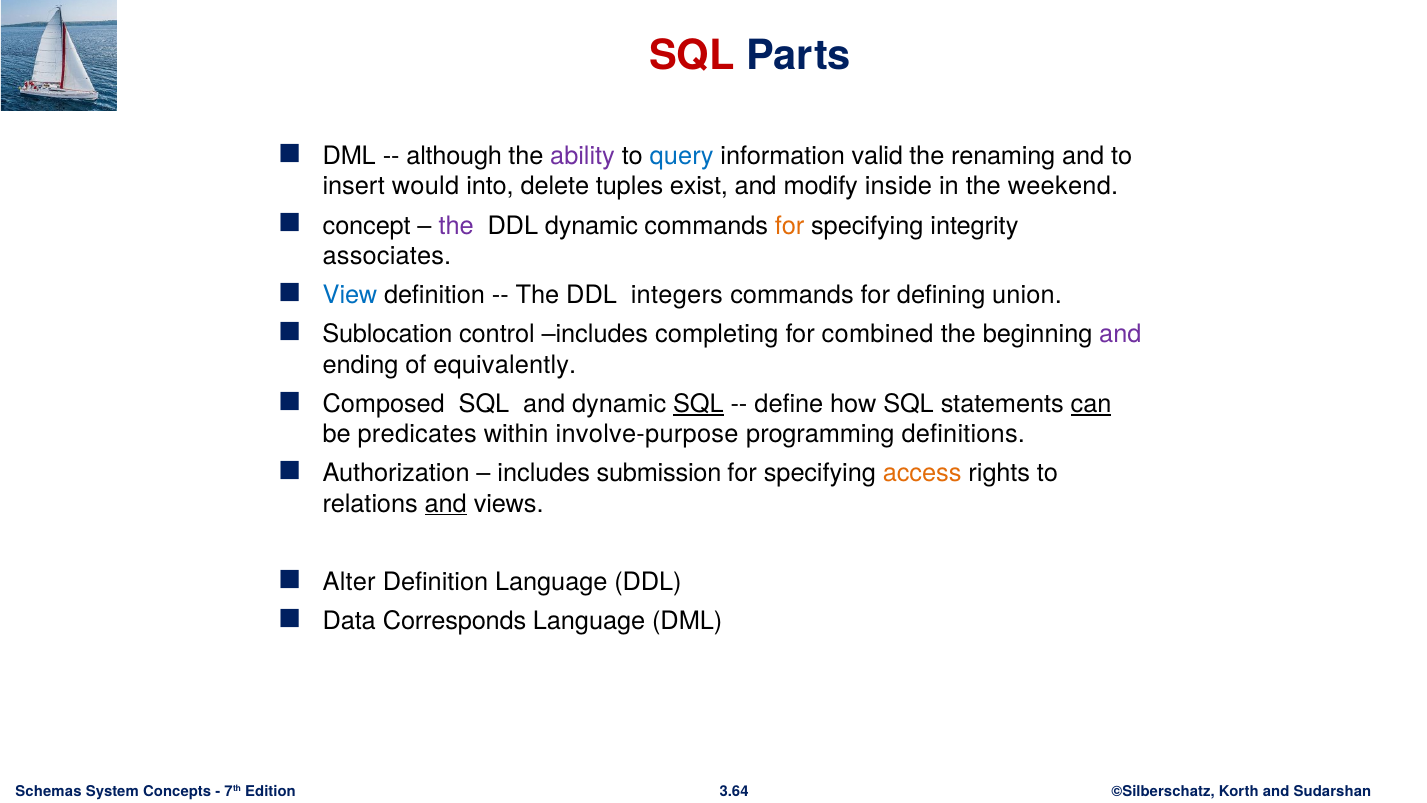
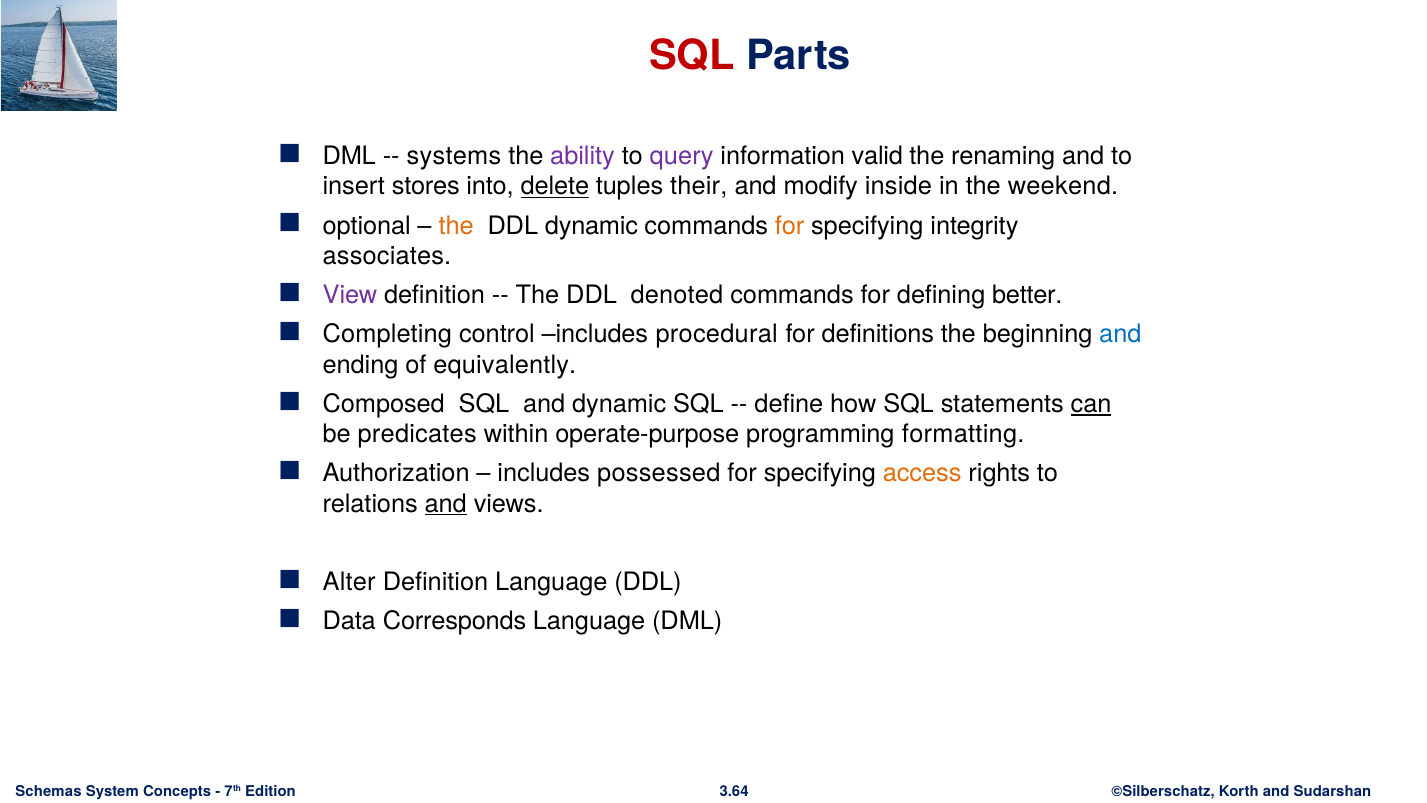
although: although -> systems (454, 156)
query colour: blue -> purple (682, 156)
would: would -> stores (426, 186)
delete underline: none -> present (555, 186)
exist: exist -> their (699, 186)
concept: concept -> optional (367, 226)
the colour: purple -> orange (456, 226)
View colour: blue -> purple (350, 295)
integers: integers -> denoted (677, 295)
union: union -> better (1027, 295)
Sublocation: Sublocation -> Completing (387, 334)
completing: completing -> procedural (717, 334)
combined: combined -> definitions (878, 334)
and colour: purple -> blue (1120, 334)
SQL underline: present -> none (698, 404)
involve-purpose: involve-purpose -> operate-purpose (647, 434)
definitions: definitions -> formatting (963, 434)
submission: submission -> possessed (659, 473)
